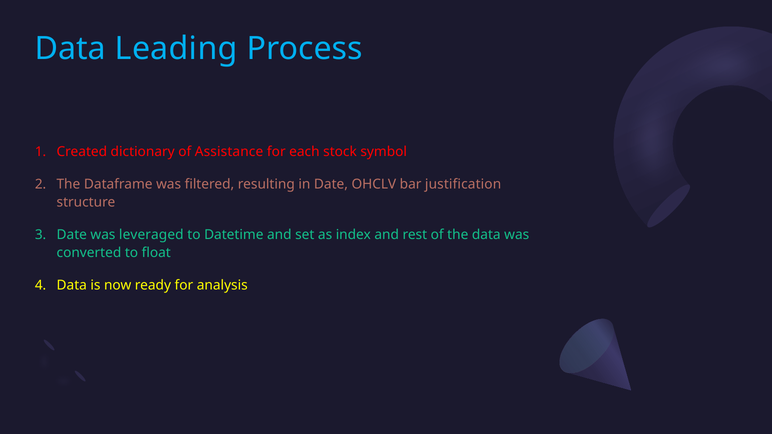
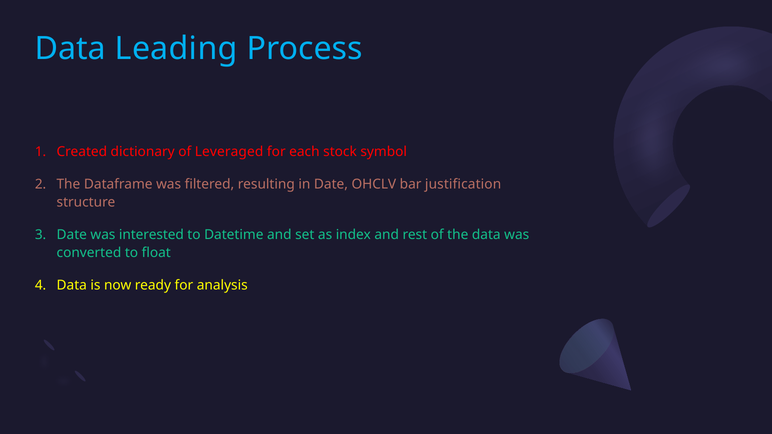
Assistance: Assistance -> Leveraged (229, 152)
leveraged: leveraged -> interested (151, 235)
